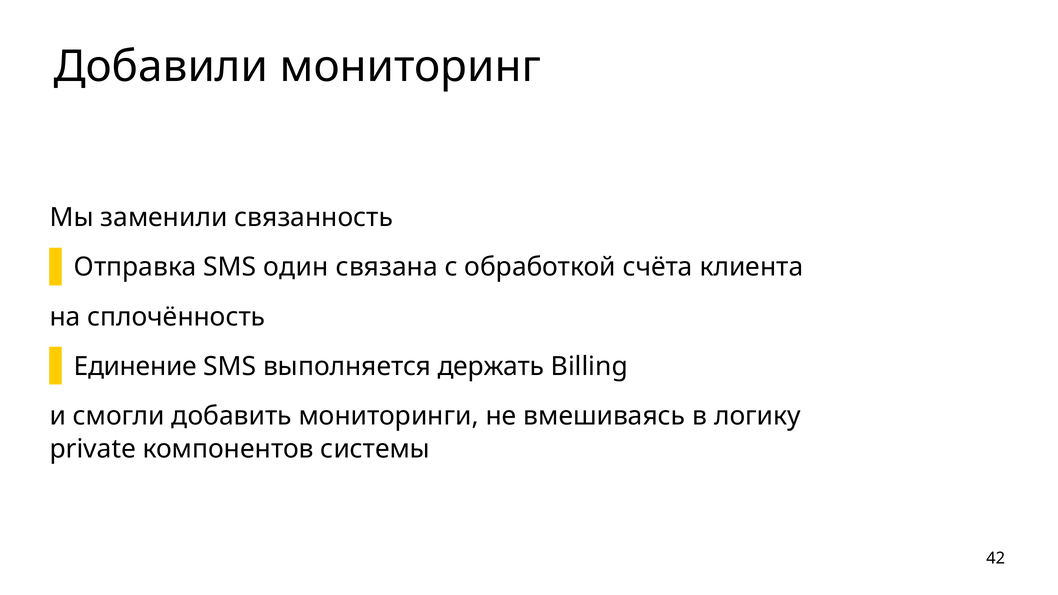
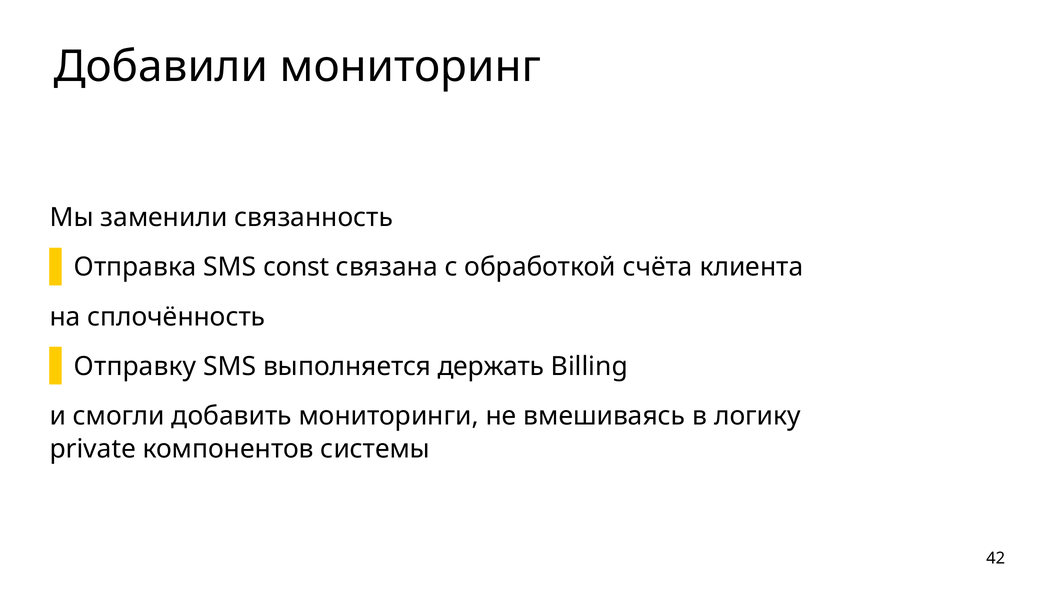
один: один -> const (296, 267)
Единение: Единение -> Отправку (135, 367)
